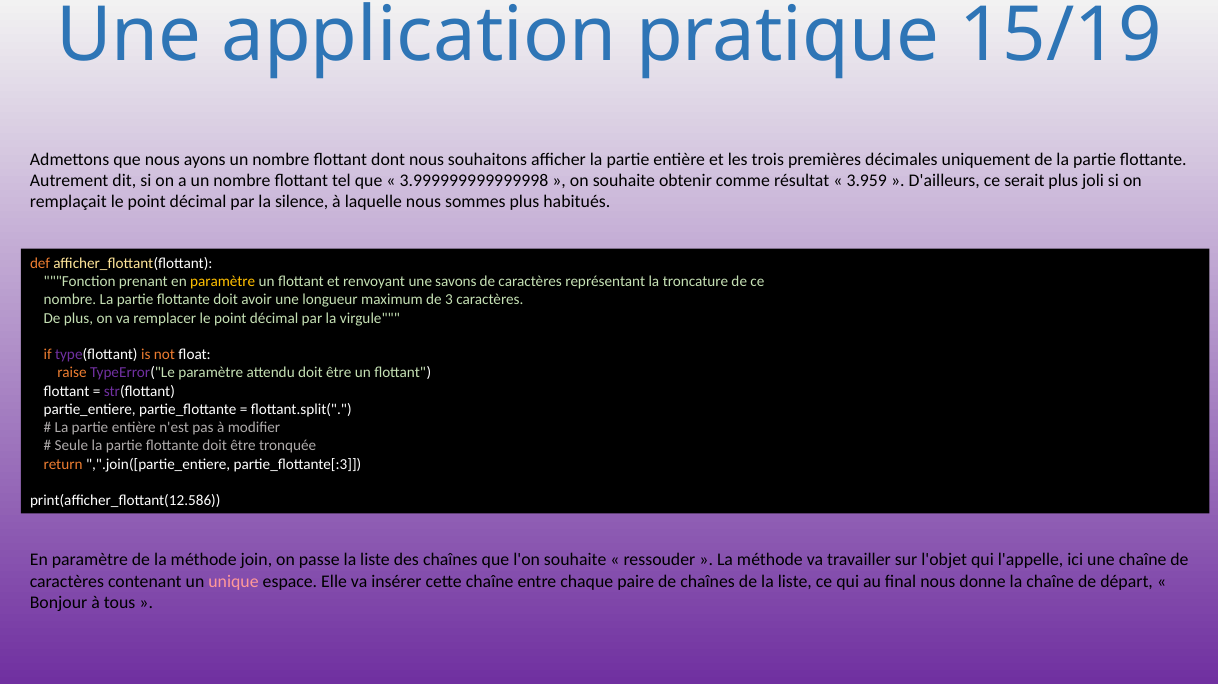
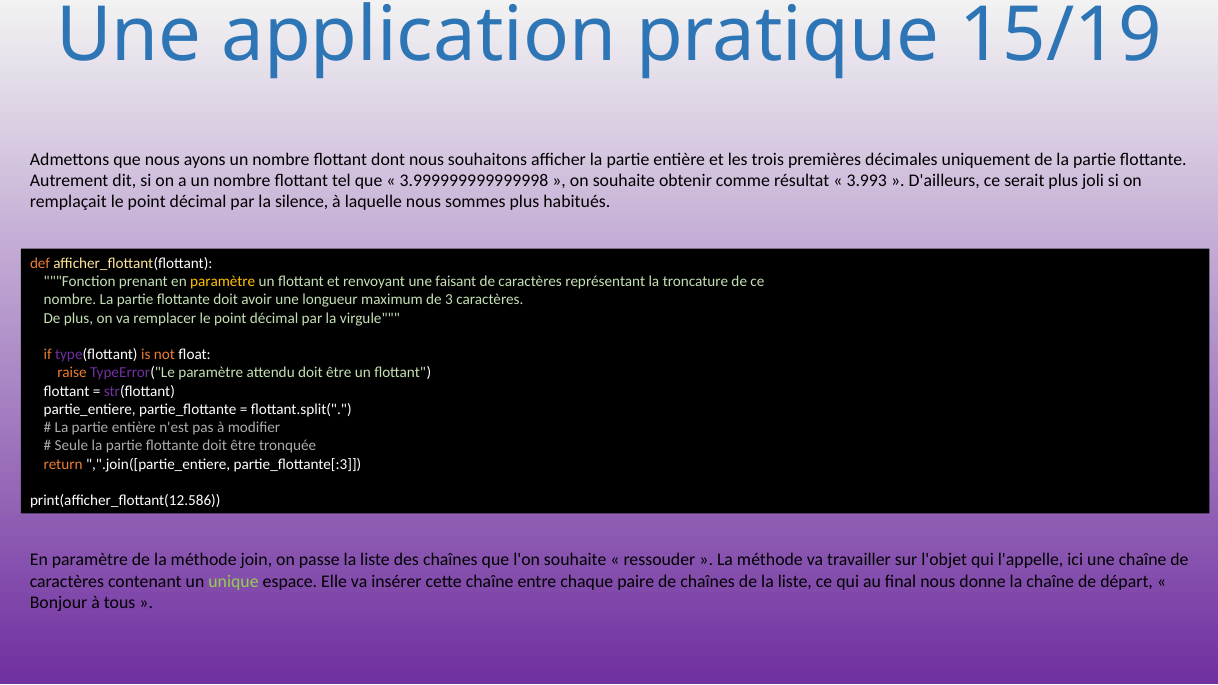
3.959: 3.959 -> 3.993 (867, 181)
savons: savons -> faisant (456, 282)
unique colour: pink -> light green (233, 581)
